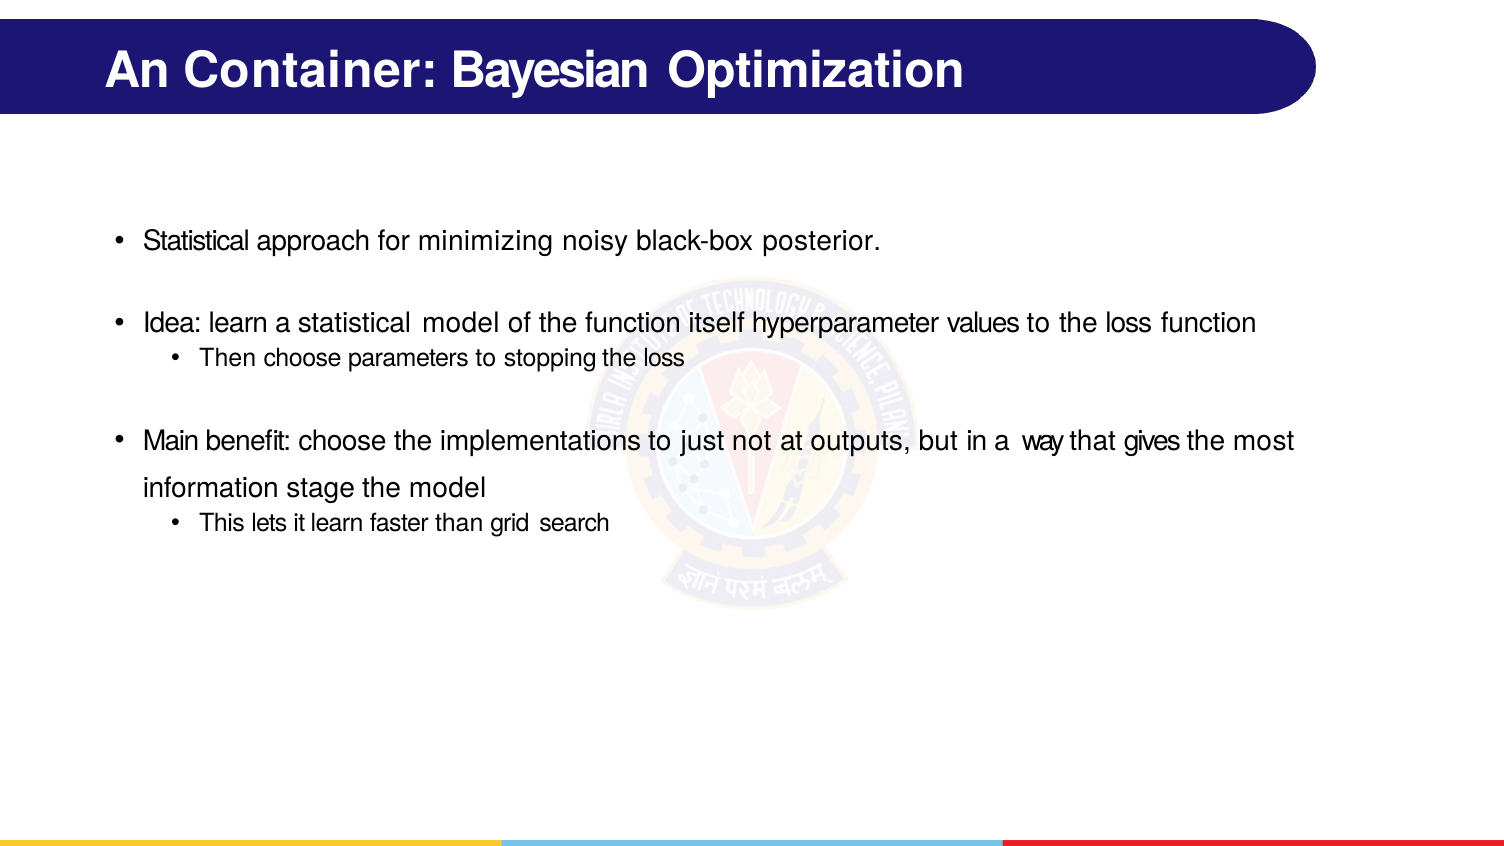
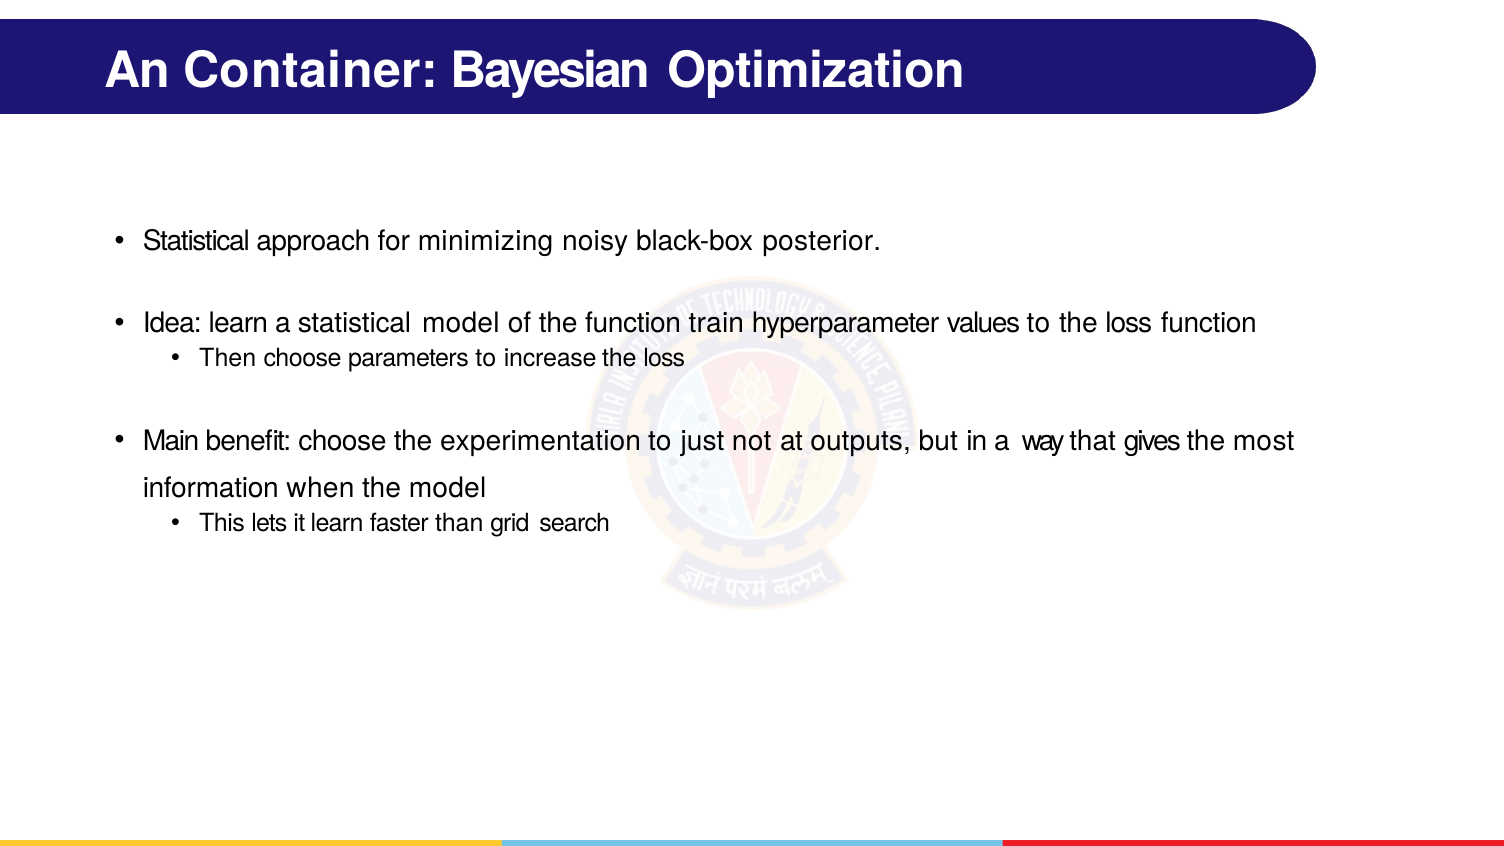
itself: itself -> train (716, 323)
stopping: stopping -> increase (550, 358)
implementations: implementations -> experimentation (541, 441)
stage: stage -> when (321, 489)
